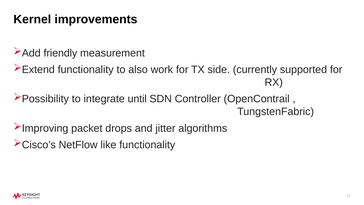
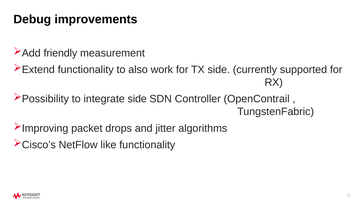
Kernel: Kernel -> Debug (32, 19)
integrate until: until -> side (137, 99)
